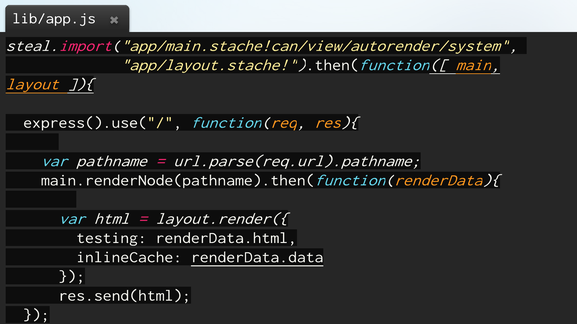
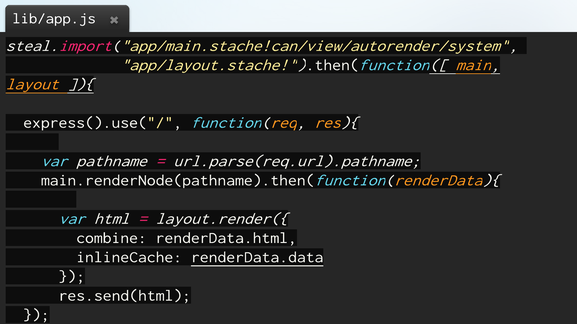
testing: testing -> combine (112, 238)
